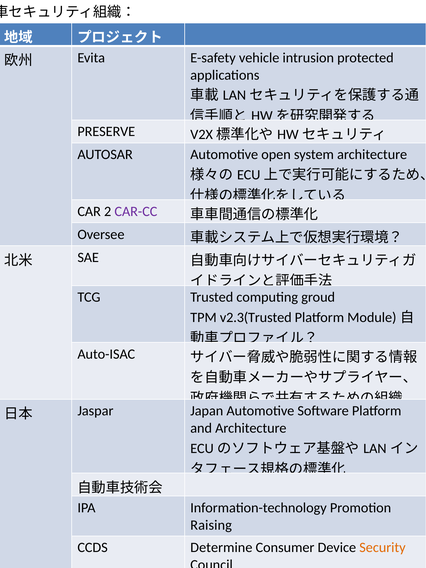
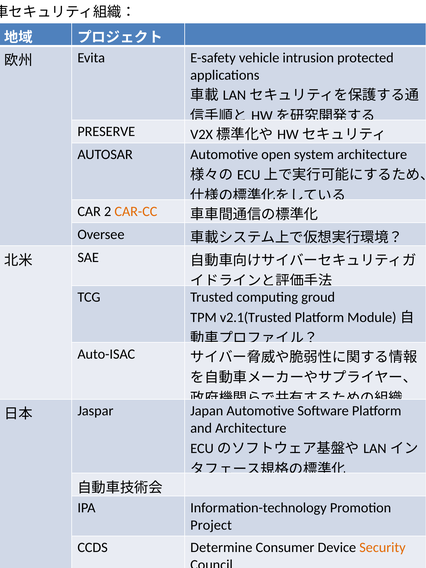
CAR-CC colour: purple -> orange (136, 211)
v2.3(Trusted: v2.3(Trusted -> v2.1(Trusted (256, 318)
Raising: Raising -> Project (211, 525)
